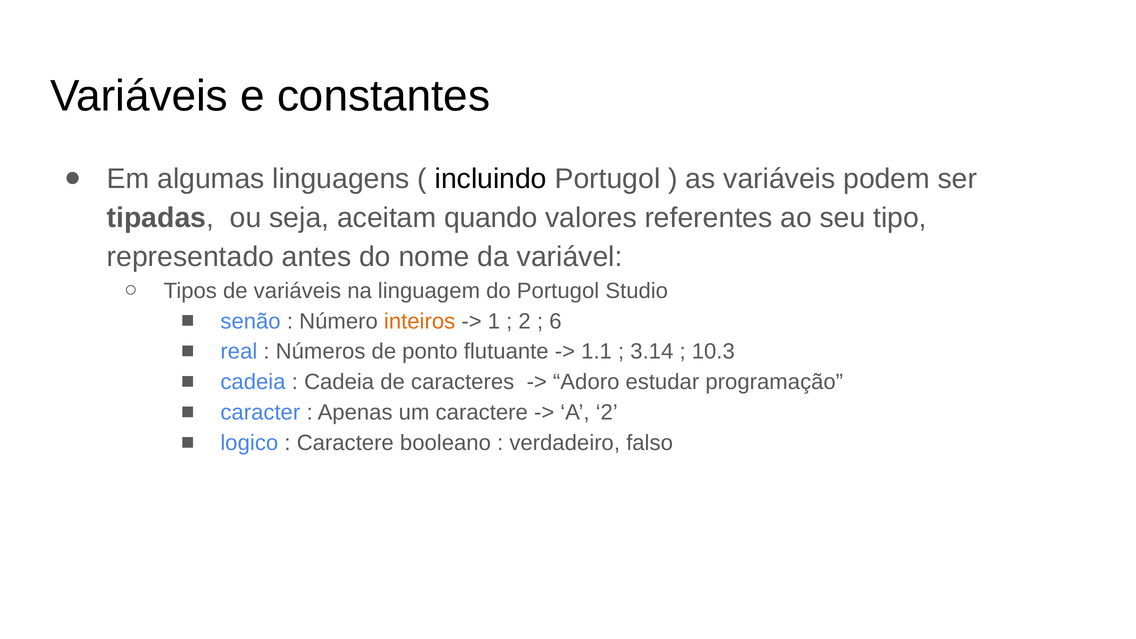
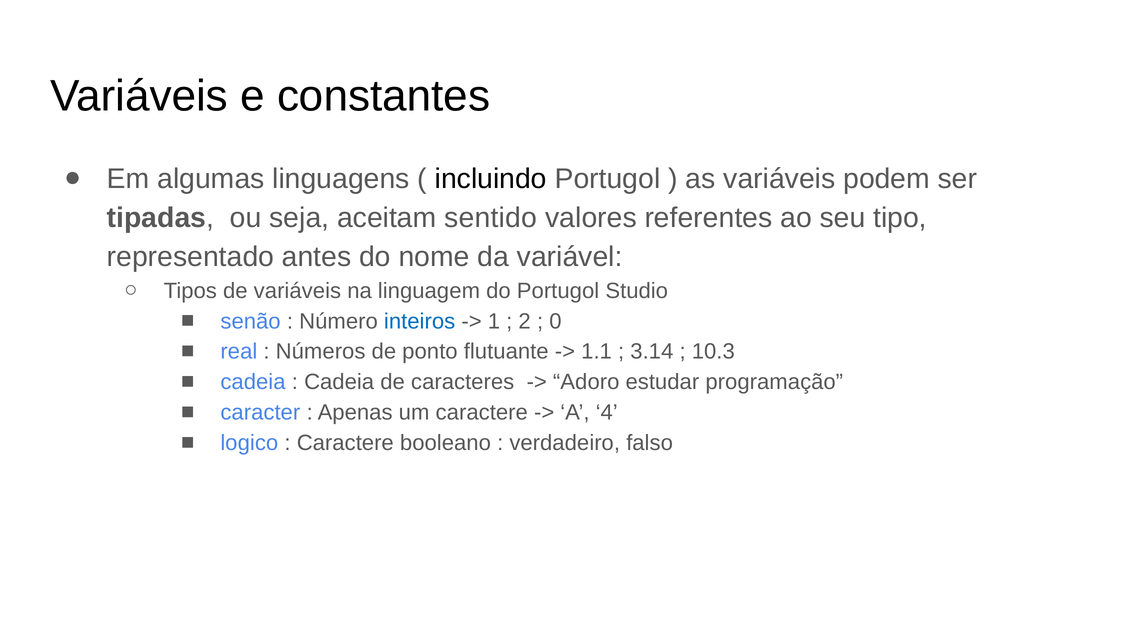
quando: quando -> sentido (491, 218)
inteiros colour: orange -> blue (420, 321)
6: 6 -> 0 (555, 321)
A 2: 2 -> 4 (607, 413)
